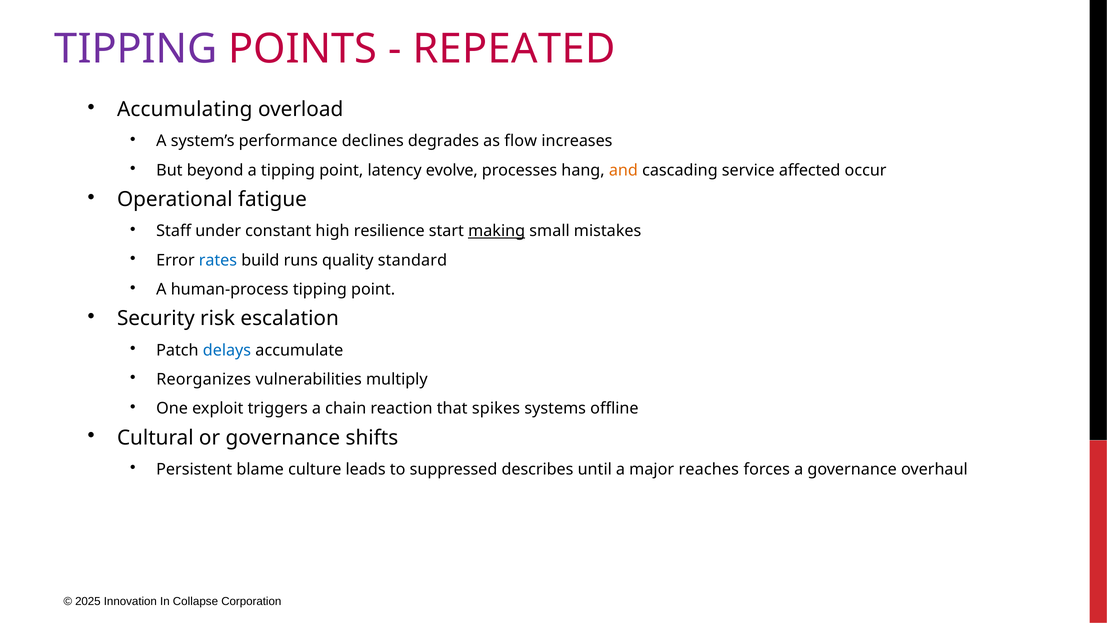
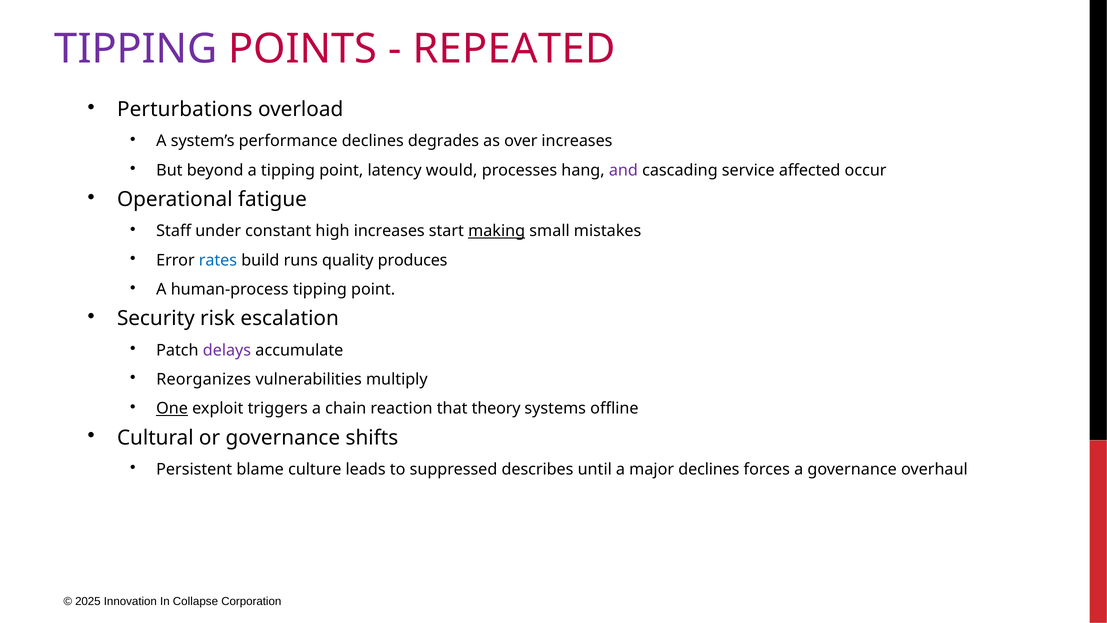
Accumulating: Accumulating -> Perturbations (185, 109)
flow: flow -> over (521, 141)
evolve: evolve -> would (452, 170)
and colour: orange -> purple (623, 170)
high resilience: resilience -> increases (389, 231)
standard: standard -> produces (413, 260)
delays colour: blue -> purple (227, 350)
One underline: none -> present (172, 408)
spikes: spikes -> theory (496, 408)
major reaches: reaches -> declines (709, 469)
